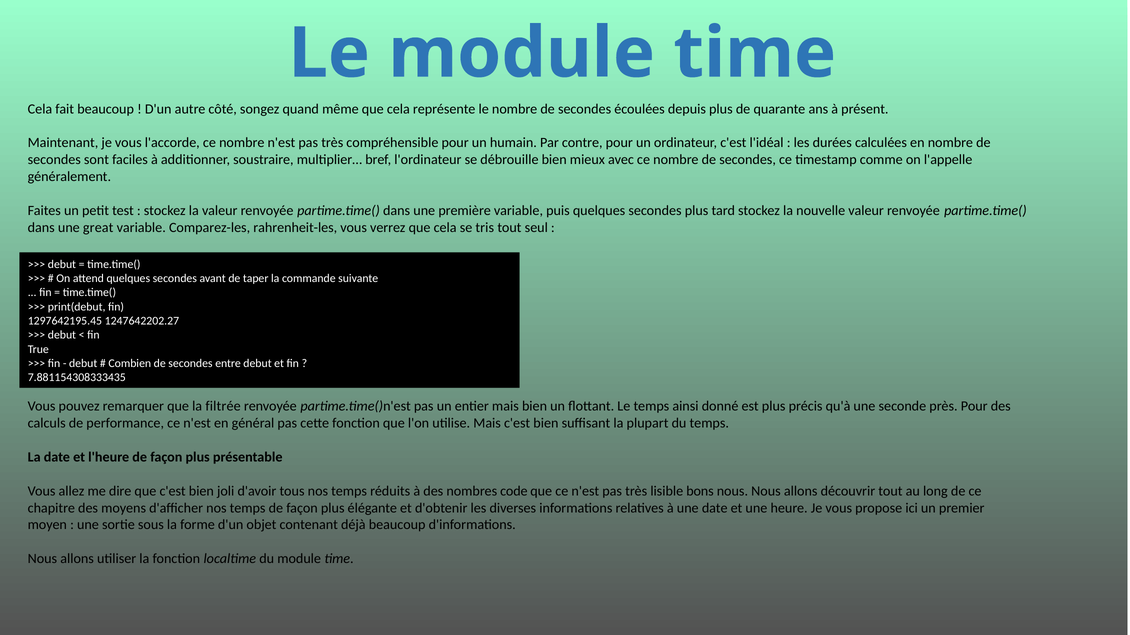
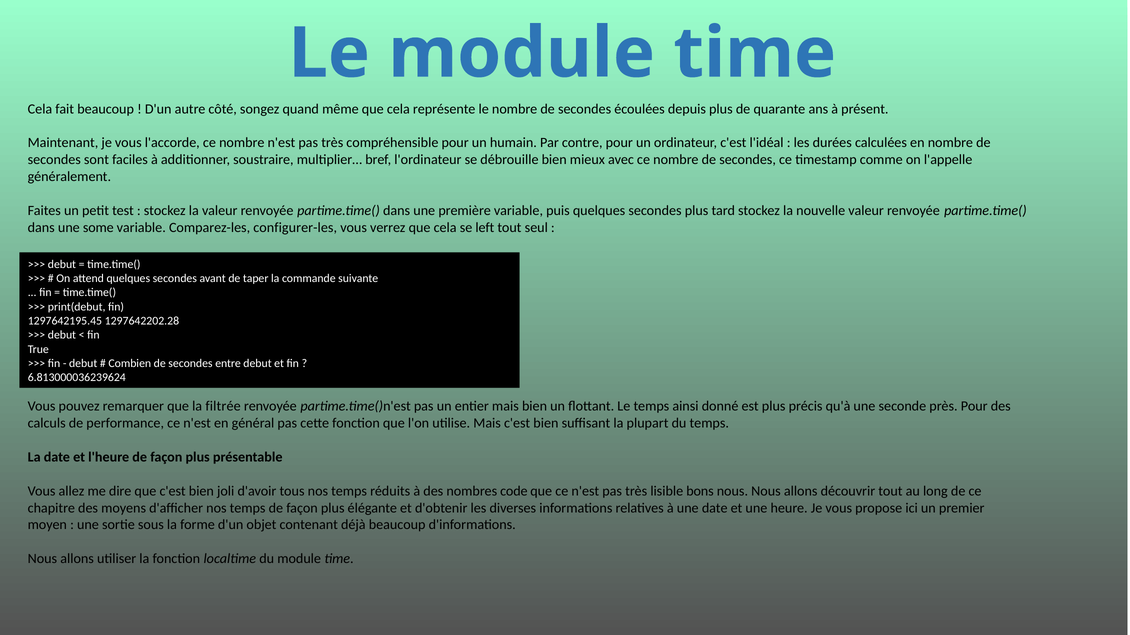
great: great -> some (98, 228)
rahrenheit-les: rahrenheit-les -> configurer-les (295, 228)
tris: tris -> left (485, 228)
1247642202.27: 1247642202.27 -> 1297642202.28 (142, 321)
7.881154308333435: 7.881154308333435 -> 6.813000036239624 (77, 378)
